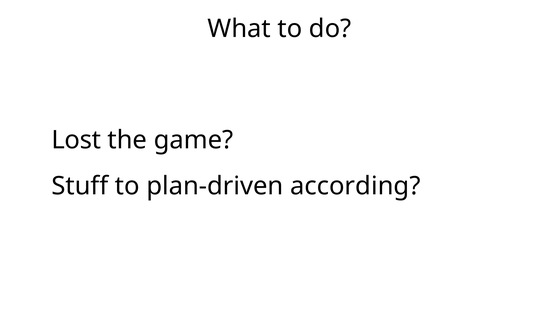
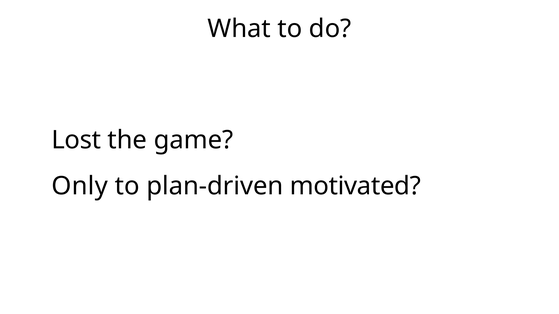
Stuff: Stuff -> Only (80, 186)
according: according -> motivated (355, 186)
